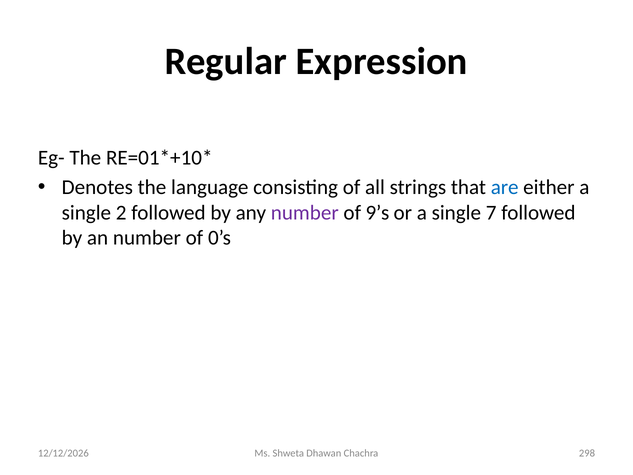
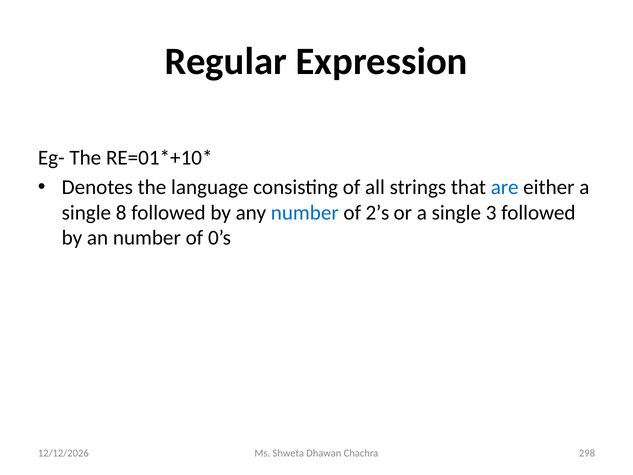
2: 2 -> 8 (121, 212)
number colour: purple -> blue (305, 212)
9’s: 9’s -> 2’s (377, 212)
7: 7 -> 3 (491, 212)
